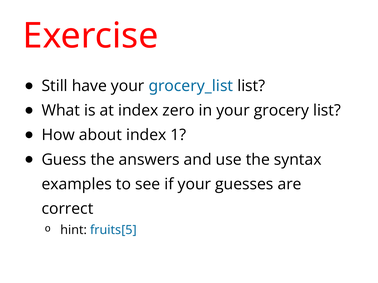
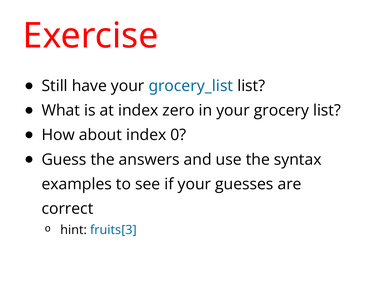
1: 1 -> 0 (178, 135)
fruits[5: fruits[5 -> fruits[3 (113, 230)
